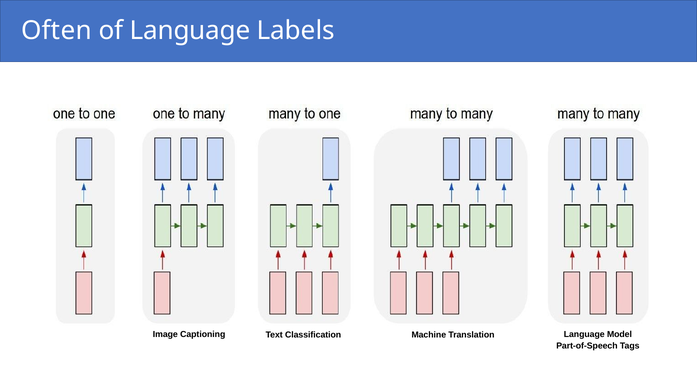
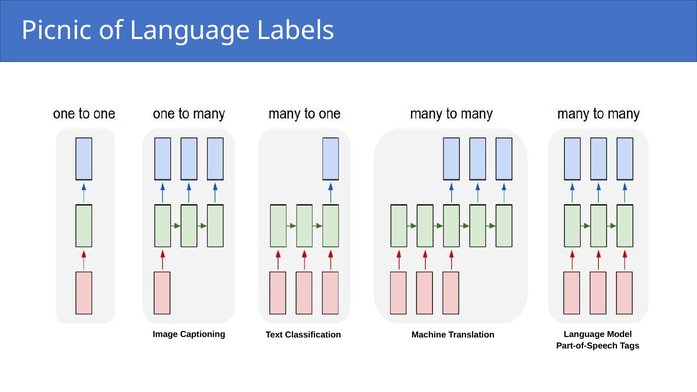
Often: Often -> Picnic (57, 31)
